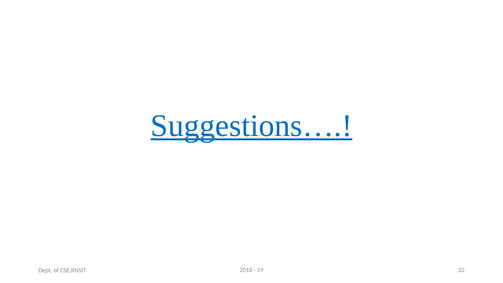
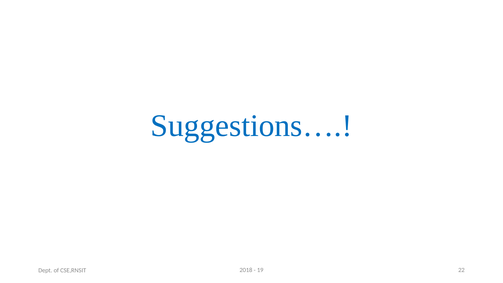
Suggestions… underline: present -> none (251, 126)
